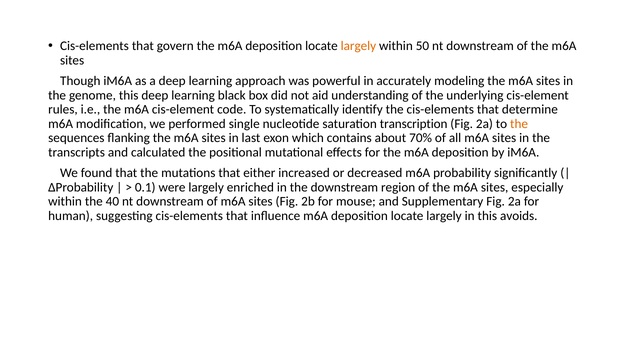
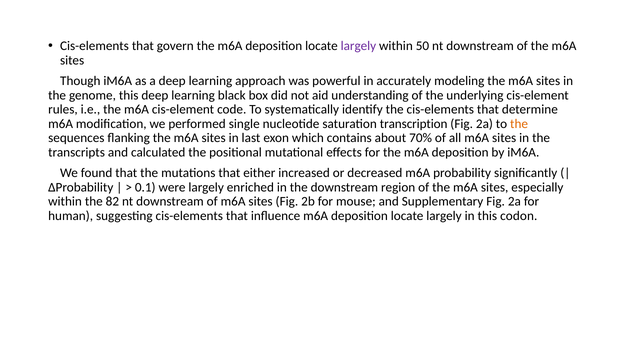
largely colour: orange -> purple (358, 46)
40: 40 -> 82 (112, 202)
avoids: avoids -> codon (519, 216)
